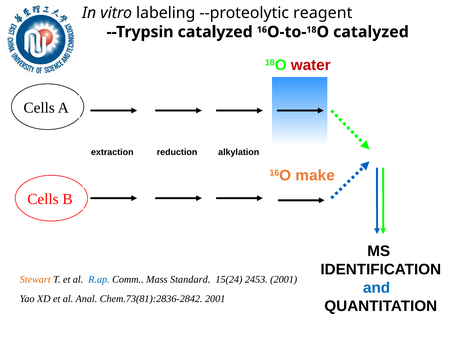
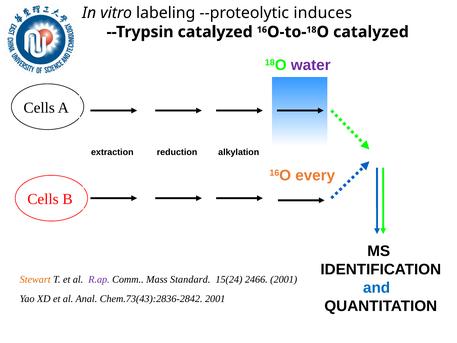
reagent: reagent -> induces (323, 13)
water colour: red -> purple (311, 65)
make: make -> every (315, 175)
R.ap colour: blue -> purple (99, 279)
2453: 2453 -> 2466 (256, 279)
Chem.73(81):2836-2842: Chem.73(81):2836-2842 -> Chem.73(43):2836-2842 (151, 298)
